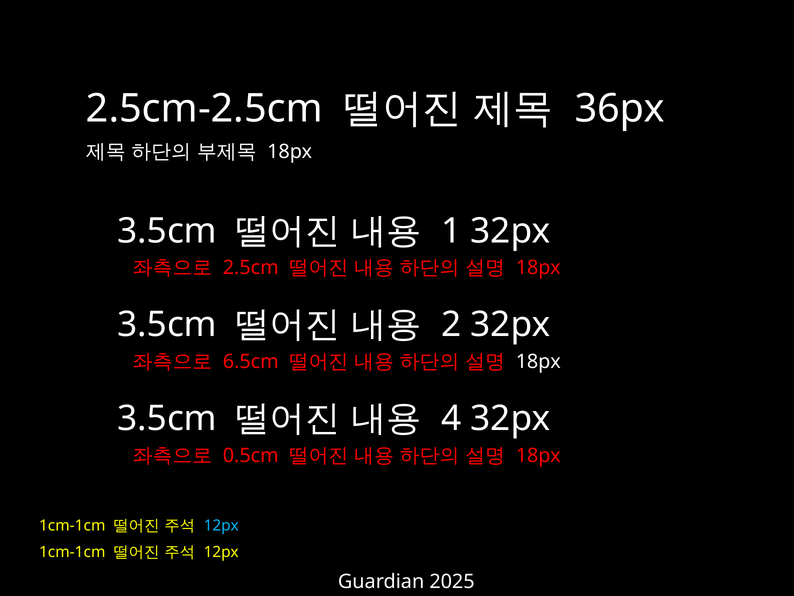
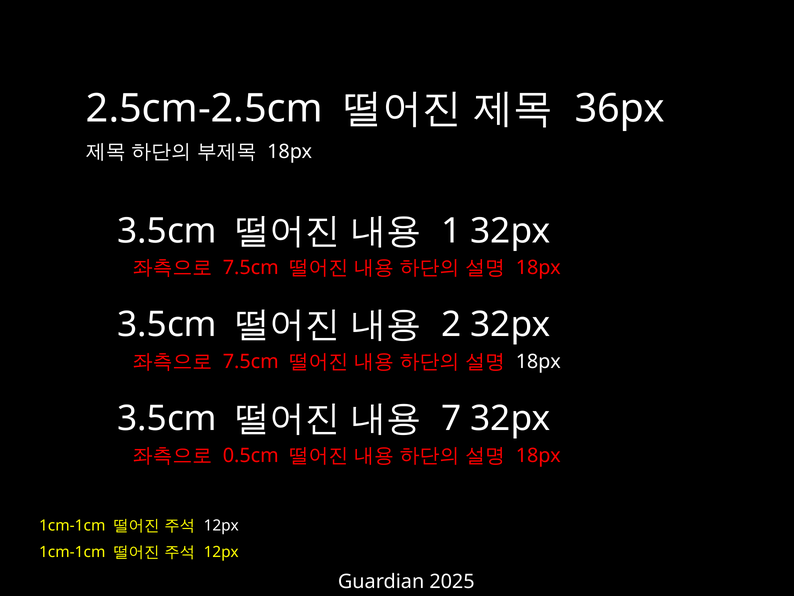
2.5cm: 2.5cm -> 7.5cm (251, 267)
6.5cm: 6.5cm -> 7.5cm (251, 361)
4: 4 -> 7 (451, 418)
12px colour: light blue -> white (221, 525)
